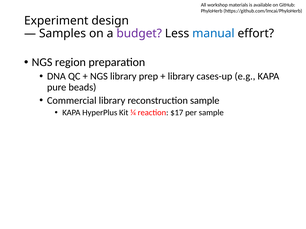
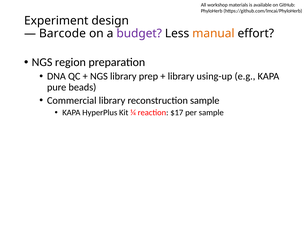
Samples: Samples -> Barcode (62, 34)
manual colour: blue -> orange (213, 34)
cases-up: cases-up -> using-up (214, 77)
